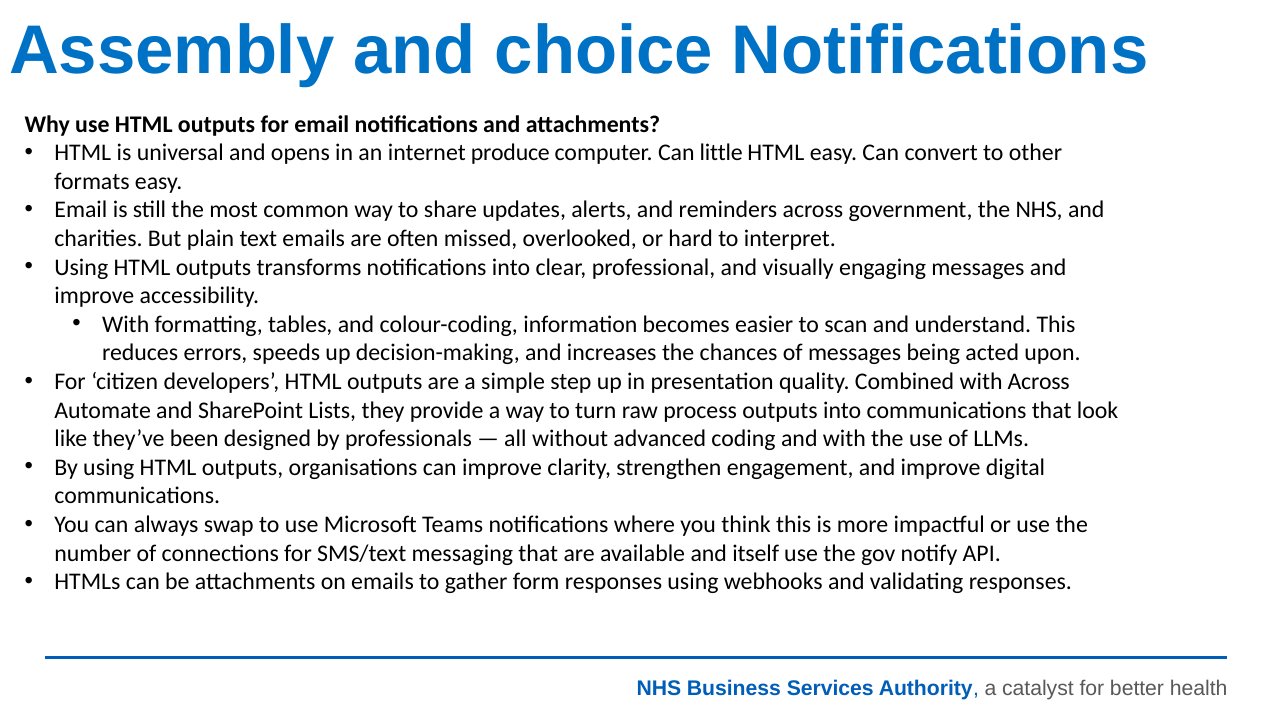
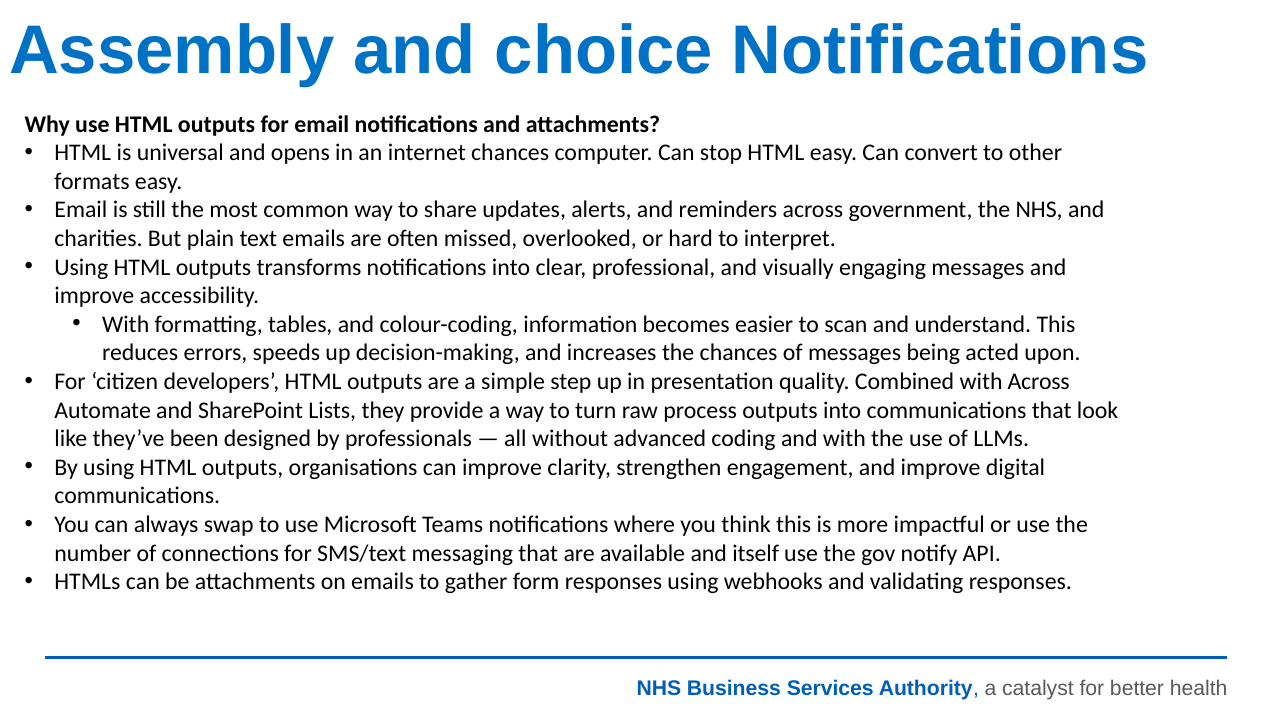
internet produce: produce -> chances (510, 153)
little: little -> stop (721, 153)
